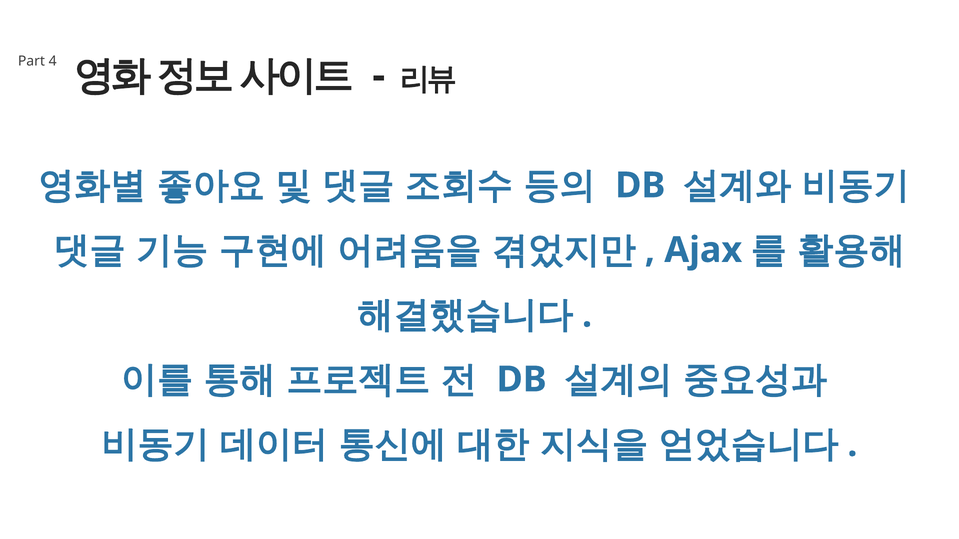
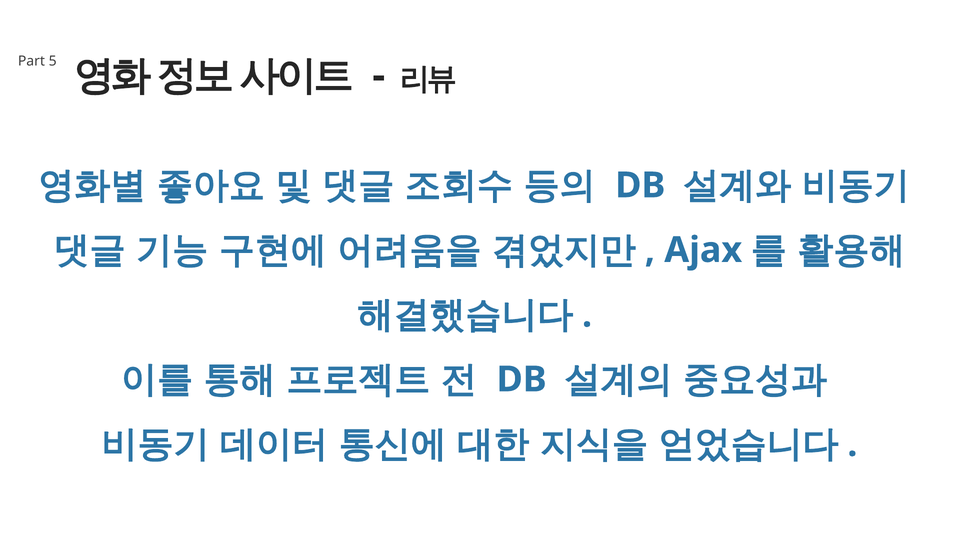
4: 4 -> 5 (53, 61)
